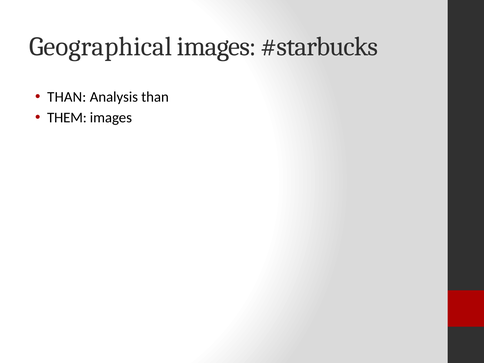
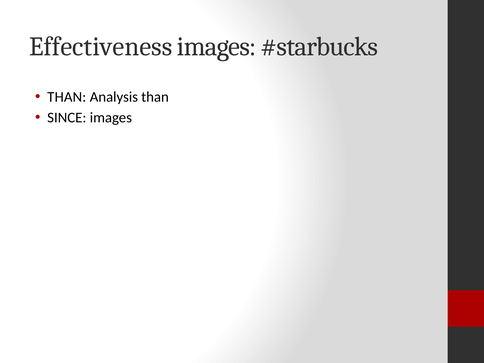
Geographical: Geographical -> Effectiveness (101, 47)
THEM: THEM -> SINCE (67, 118)
